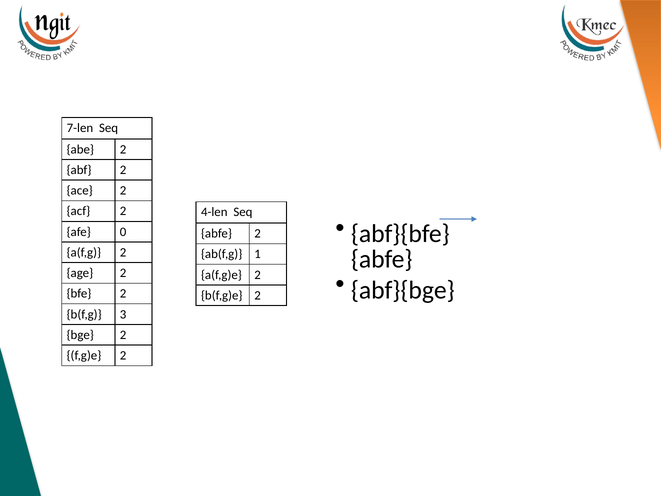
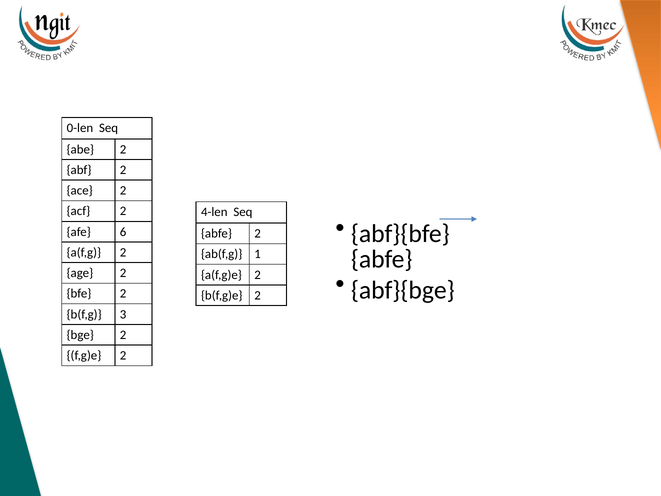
7-len: 7-len -> 0-len (80, 128)
0: 0 -> 6 (123, 232)
